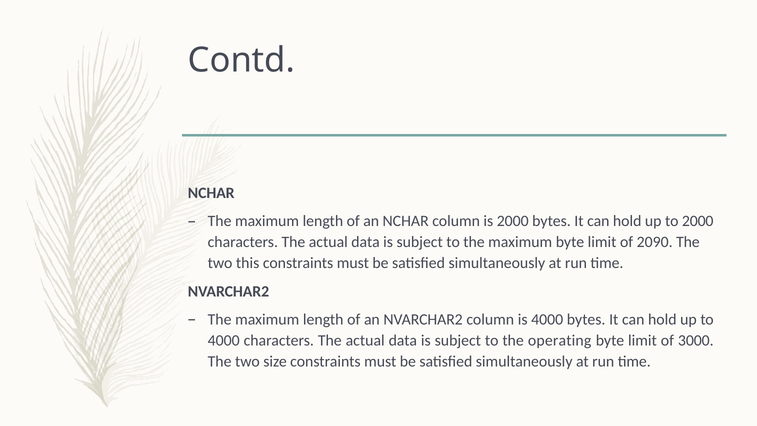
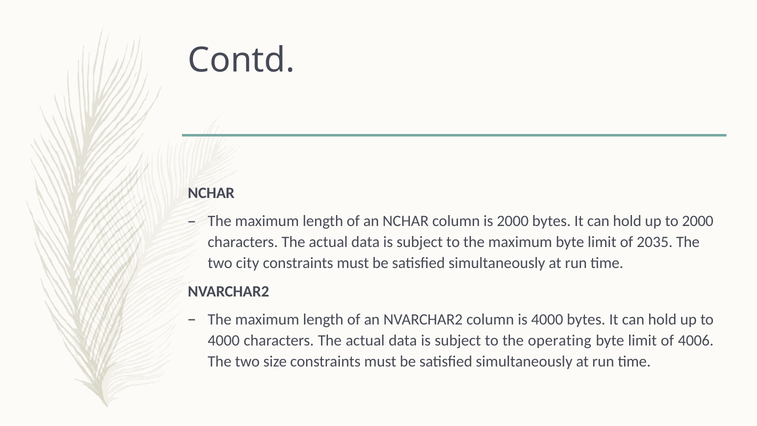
2090: 2090 -> 2035 (655, 242)
this: this -> city (248, 263)
3000: 3000 -> 4006 (696, 340)
